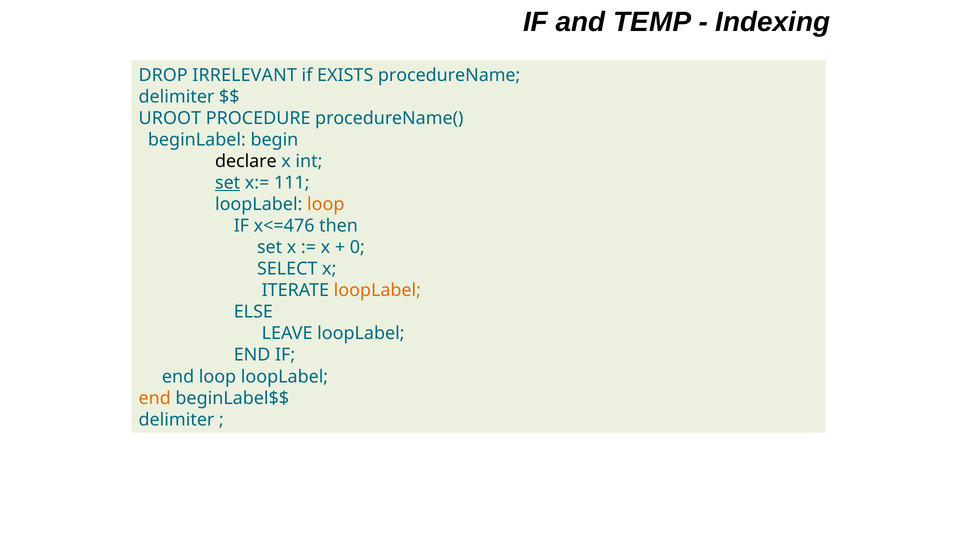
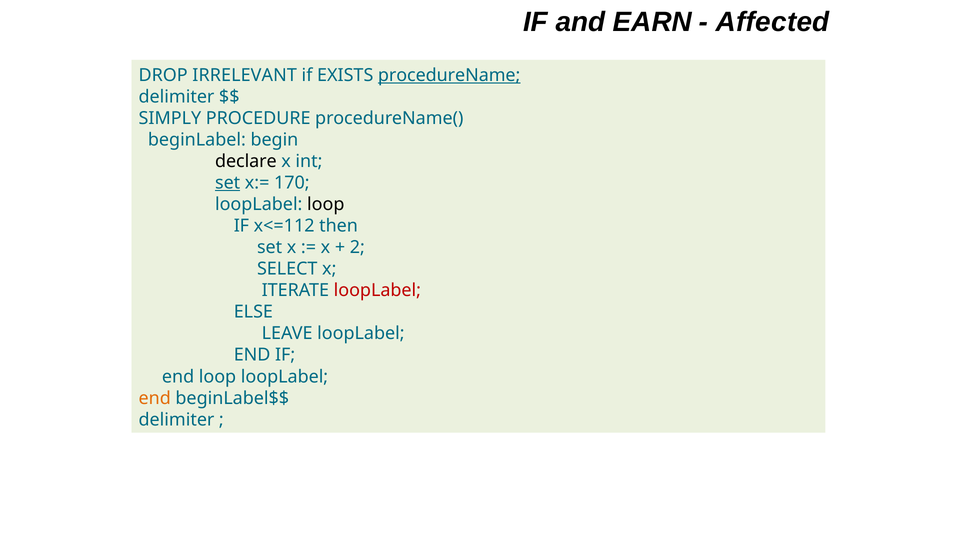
TEMP: TEMP -> EARN (652, 22)
Indexing: Indexing -> Affected (773, 22)
procedureName underline: none -> present (449, 75)
UROOT: UROOT -> SIMPLY (170, 118)
111: 111 -> 170 (292, 183)
loop colour: orange -> black (326, 205)
x<=476: x<=476 -> x<=112 (284, 226)
0: 0 -> 2 (357, 248)
loopLabel colour: orange -> red (377, 291)
